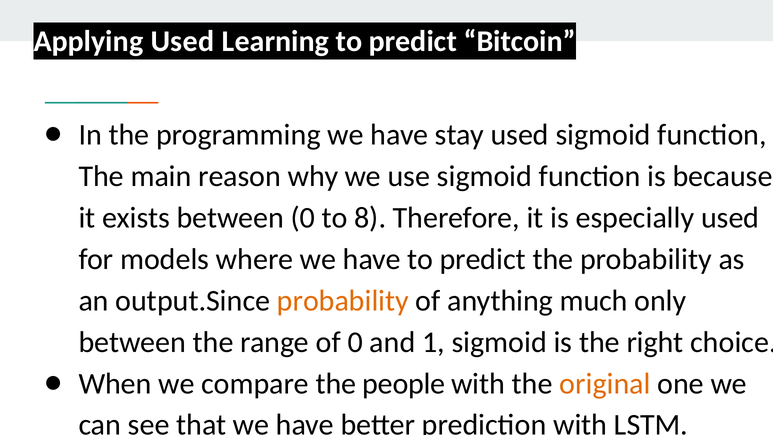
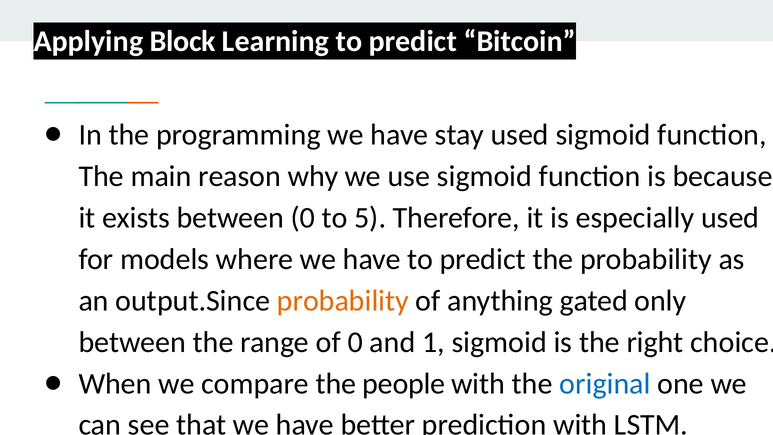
Applying Used: Used -> Block (183, 41)
8: 8 -> 5 (370, 218)
much: much -> gated (594, 300)
original colour: orange -> blue (605, 383)
